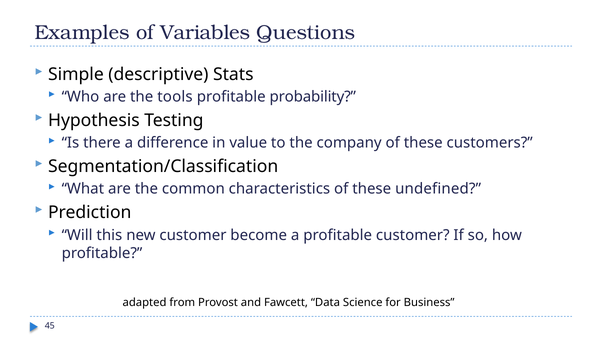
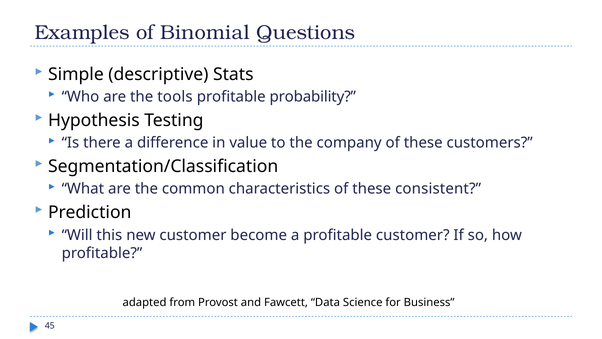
Variables: Variables -> Binomial (205, 33)
undefined: undefined -> consistent (438, 189)
